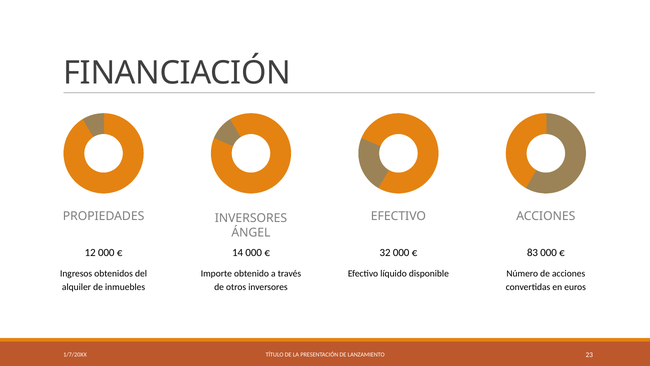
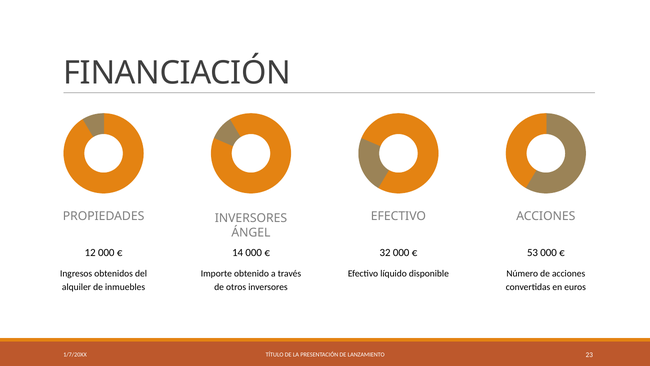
83: 83 -> 53 (533, 253)
